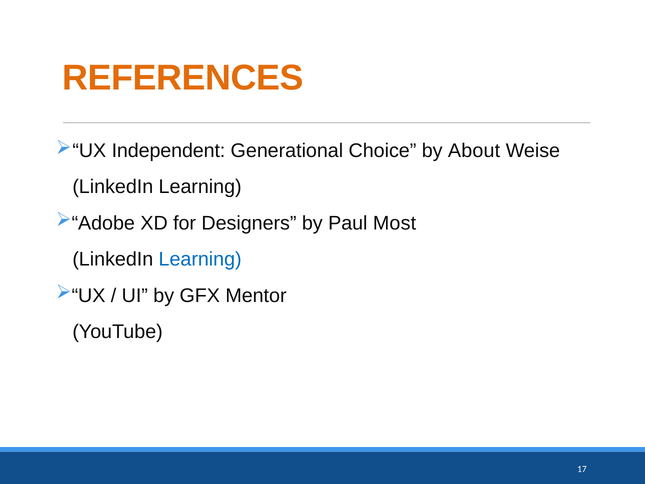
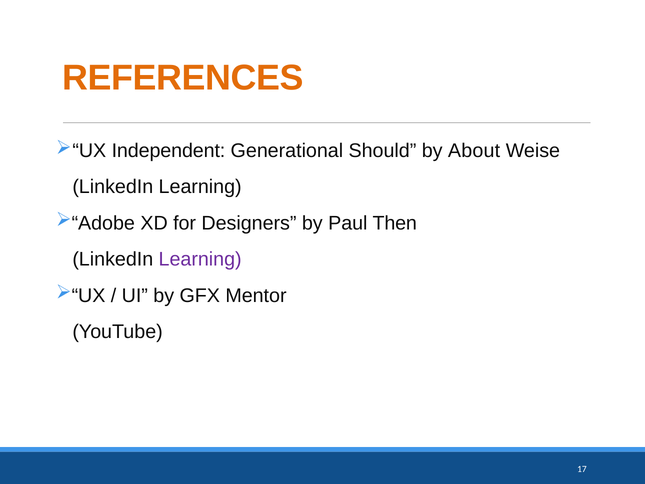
Choice: Choice -> Should (382, 151)
Most: Most -> Then (395, 223)
Learning colour: blue -> purple (200, 259)
